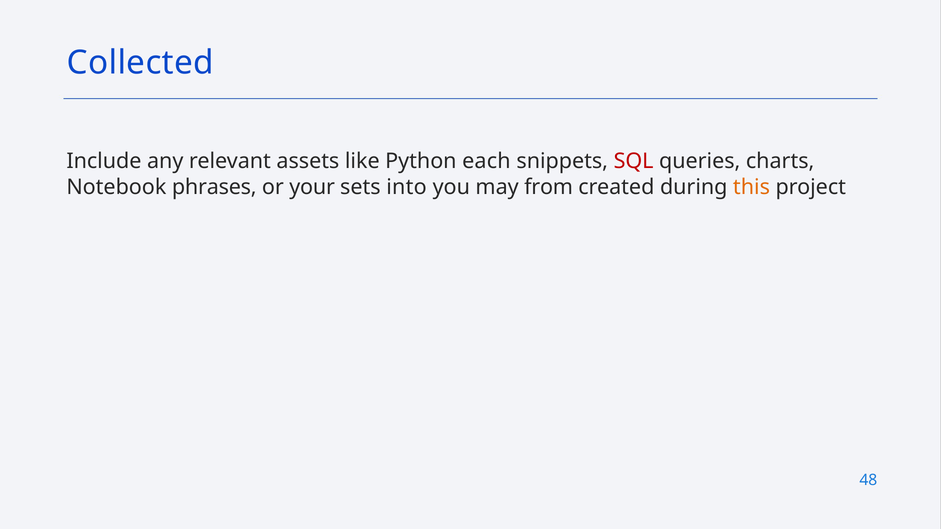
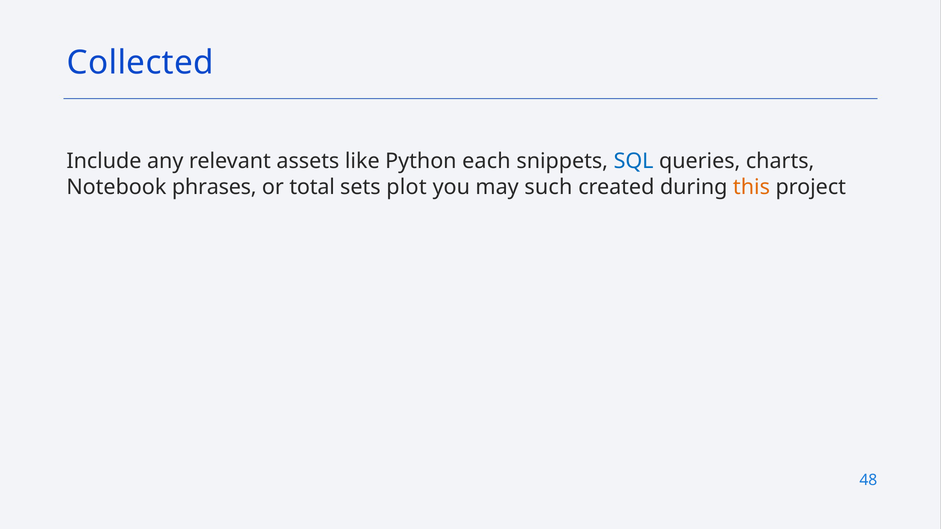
SQL colour: red -> blue (634, 161)
your: your -> total (312, 187)
into: into -> plot (407, 187)
from: from -> such (548, 187)
